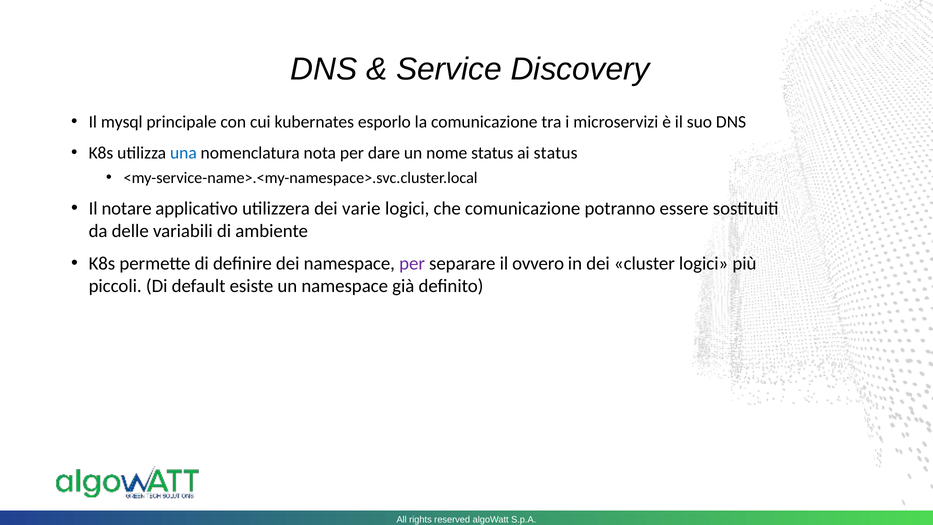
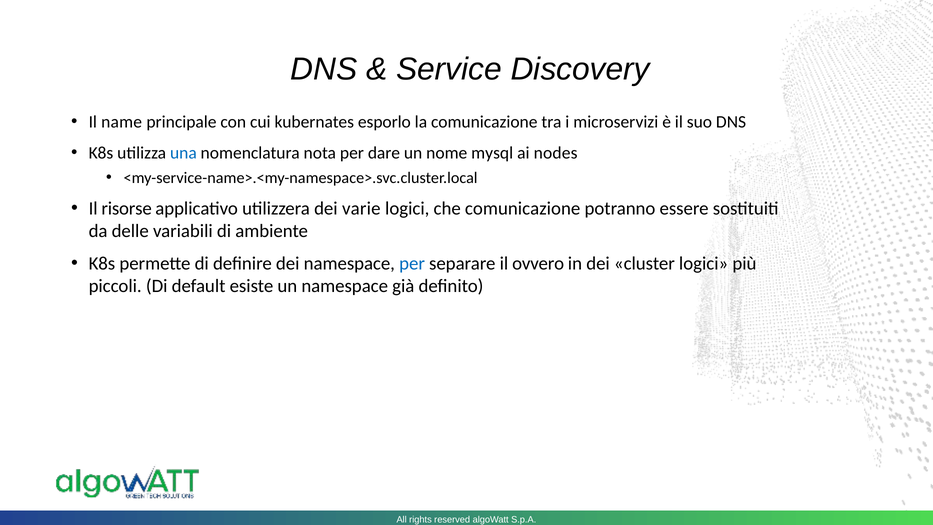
mysql: mysql -> name (122, 122)
nome status: status -> mysql (492, 153)
ai status: status -> nodes (556, 153)
notare: notare -> risorse (127, 209)
per colour: purple -> blue (412, 263)
